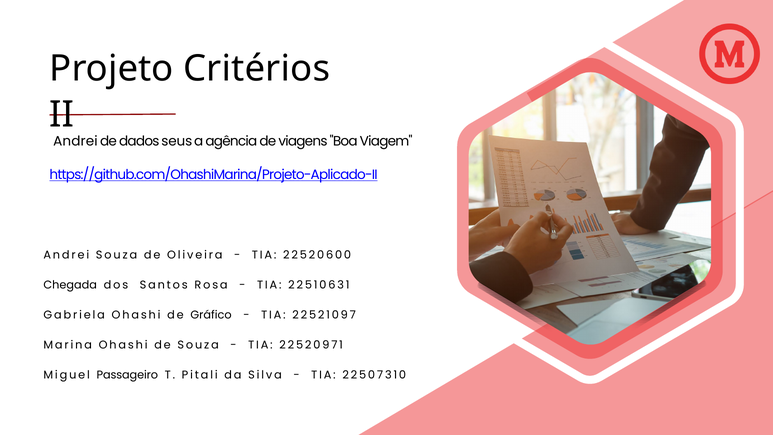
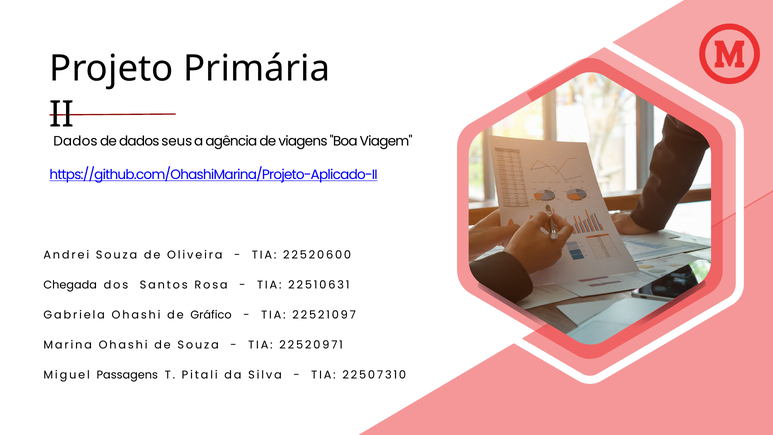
Critérios: Critérios -> Primária (257, 69)
Andrei: Andrei -> Dados (75, 141)
Passageiro: Passageiro -> Passagens (127, 375)
